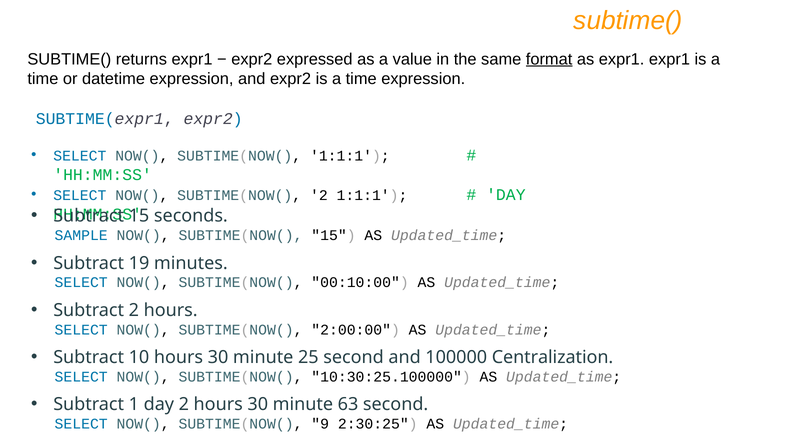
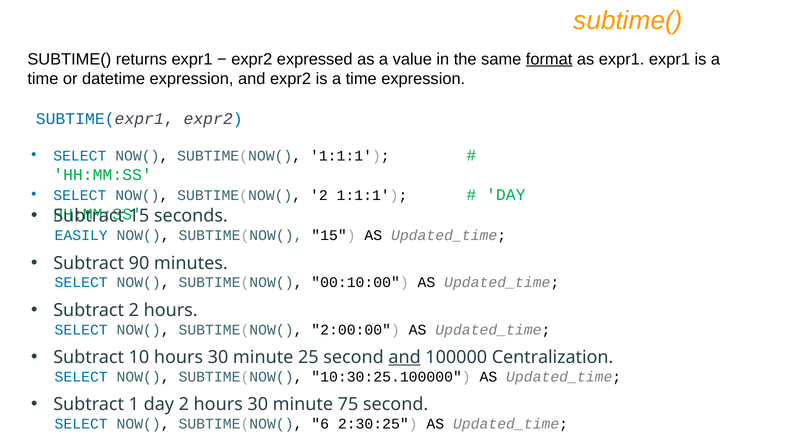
SAMPLE: SAMPLE -> EASILY (81, 236)
19: 19 -> 90 (139, 264)
and underline: none -> present (405, 358)
63: 63 -> 75 (348, 405)
9: 9 -> 6 (320, 425)
